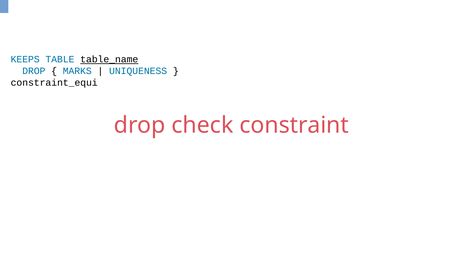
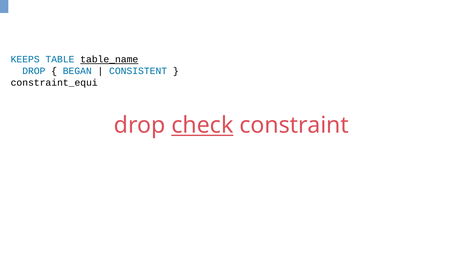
MARKS: MARKS -> BEGAN (77, 71)
UNIQUENESS: UNIQUENESS -> CONSISTENT (138, 71)
check underline: none -> present (202, 126)
